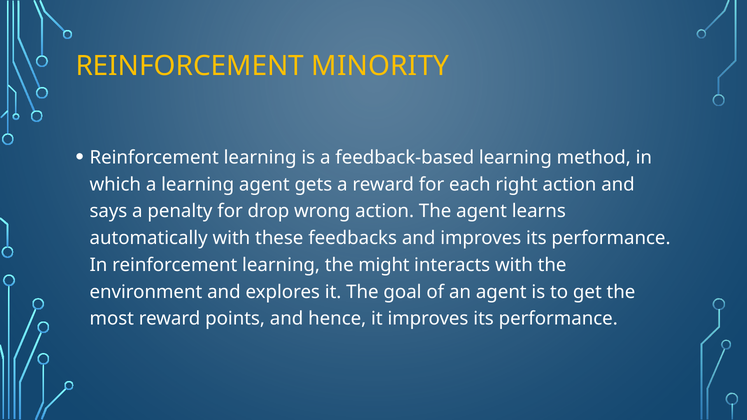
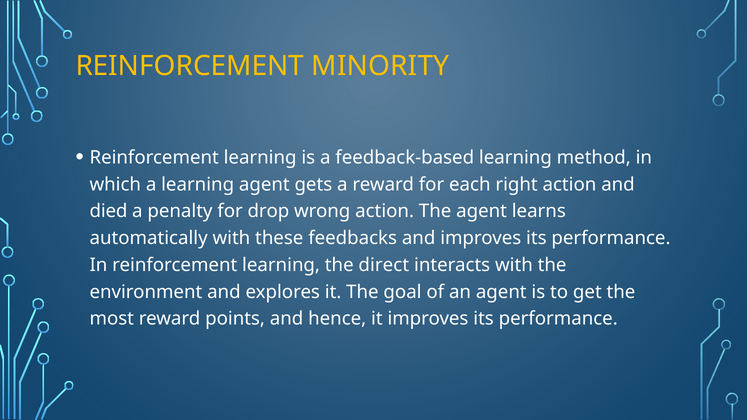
says: says -> died (108, 211)
might: might -> direct (384, 265)
